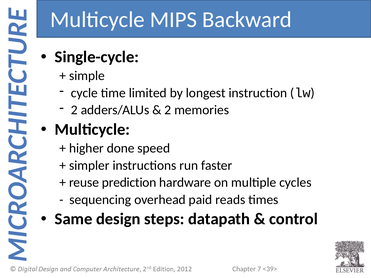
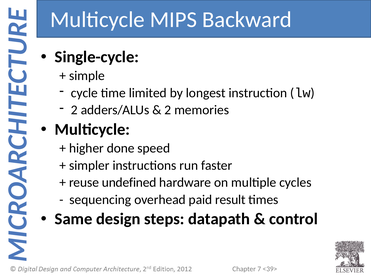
prediction: prediction -> undefined (129, 183)
reads: reads -> result (230, 200)
